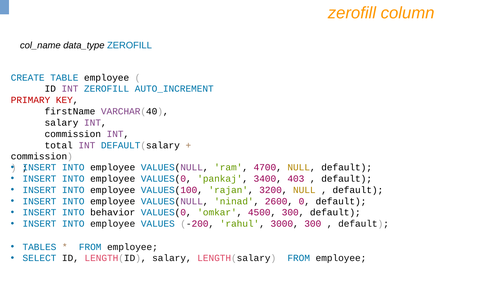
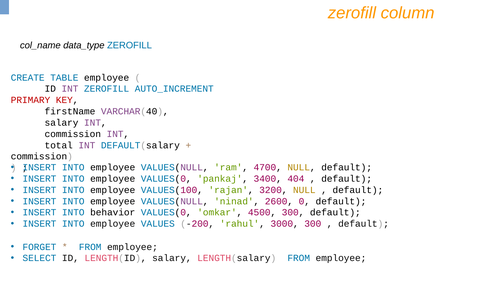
403: 403 -> 404 (296, 179)
TABLES: TABLES -> FORGET (39, 247)
